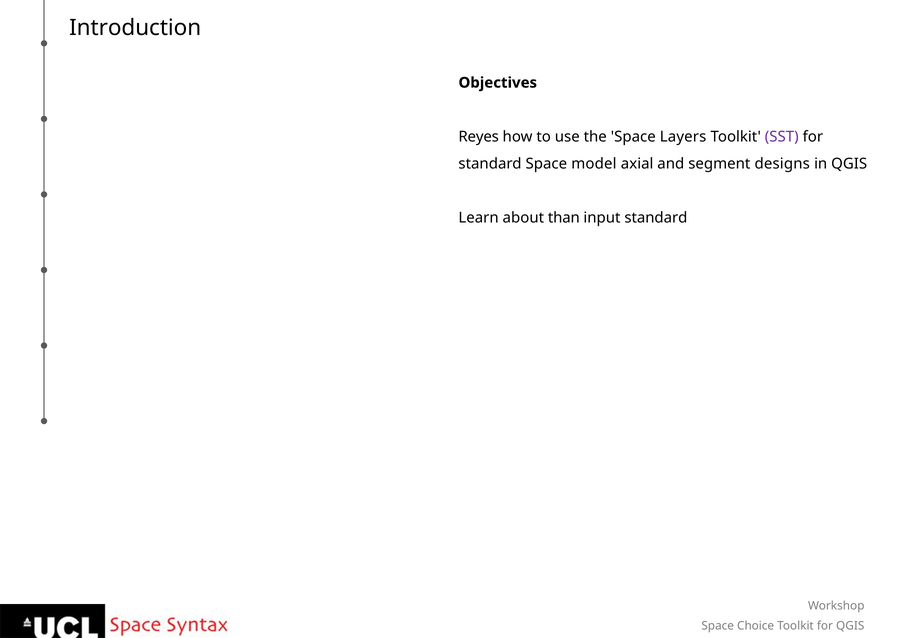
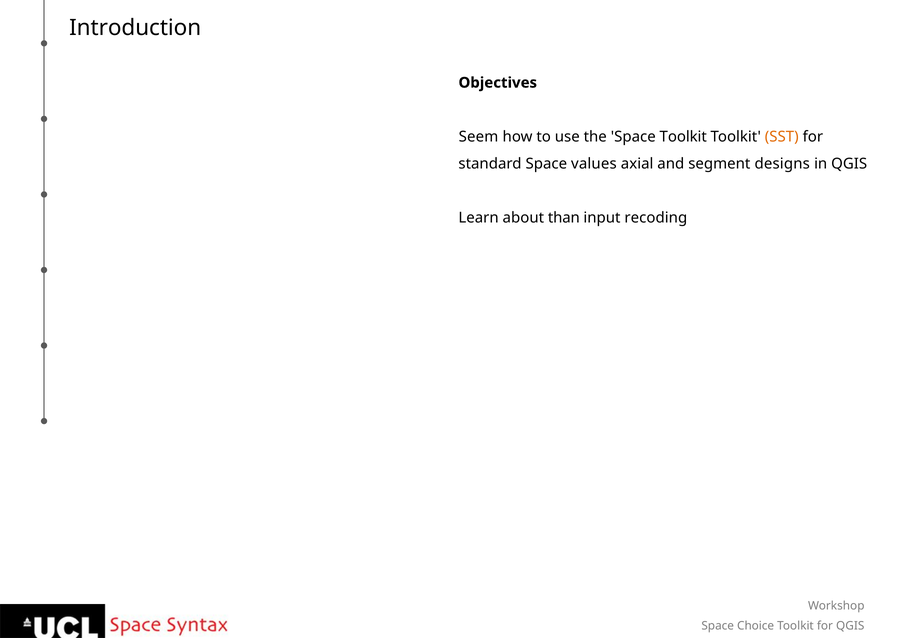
Reyes: Reyes -> Seem (479, 137)
Space Layers: Layers -> Toolkit (683, 137)
SST colour: purple -> orange (782, 137)
model: model -> values (594, 164)
input standard: standard -> recoding (656, 218)
